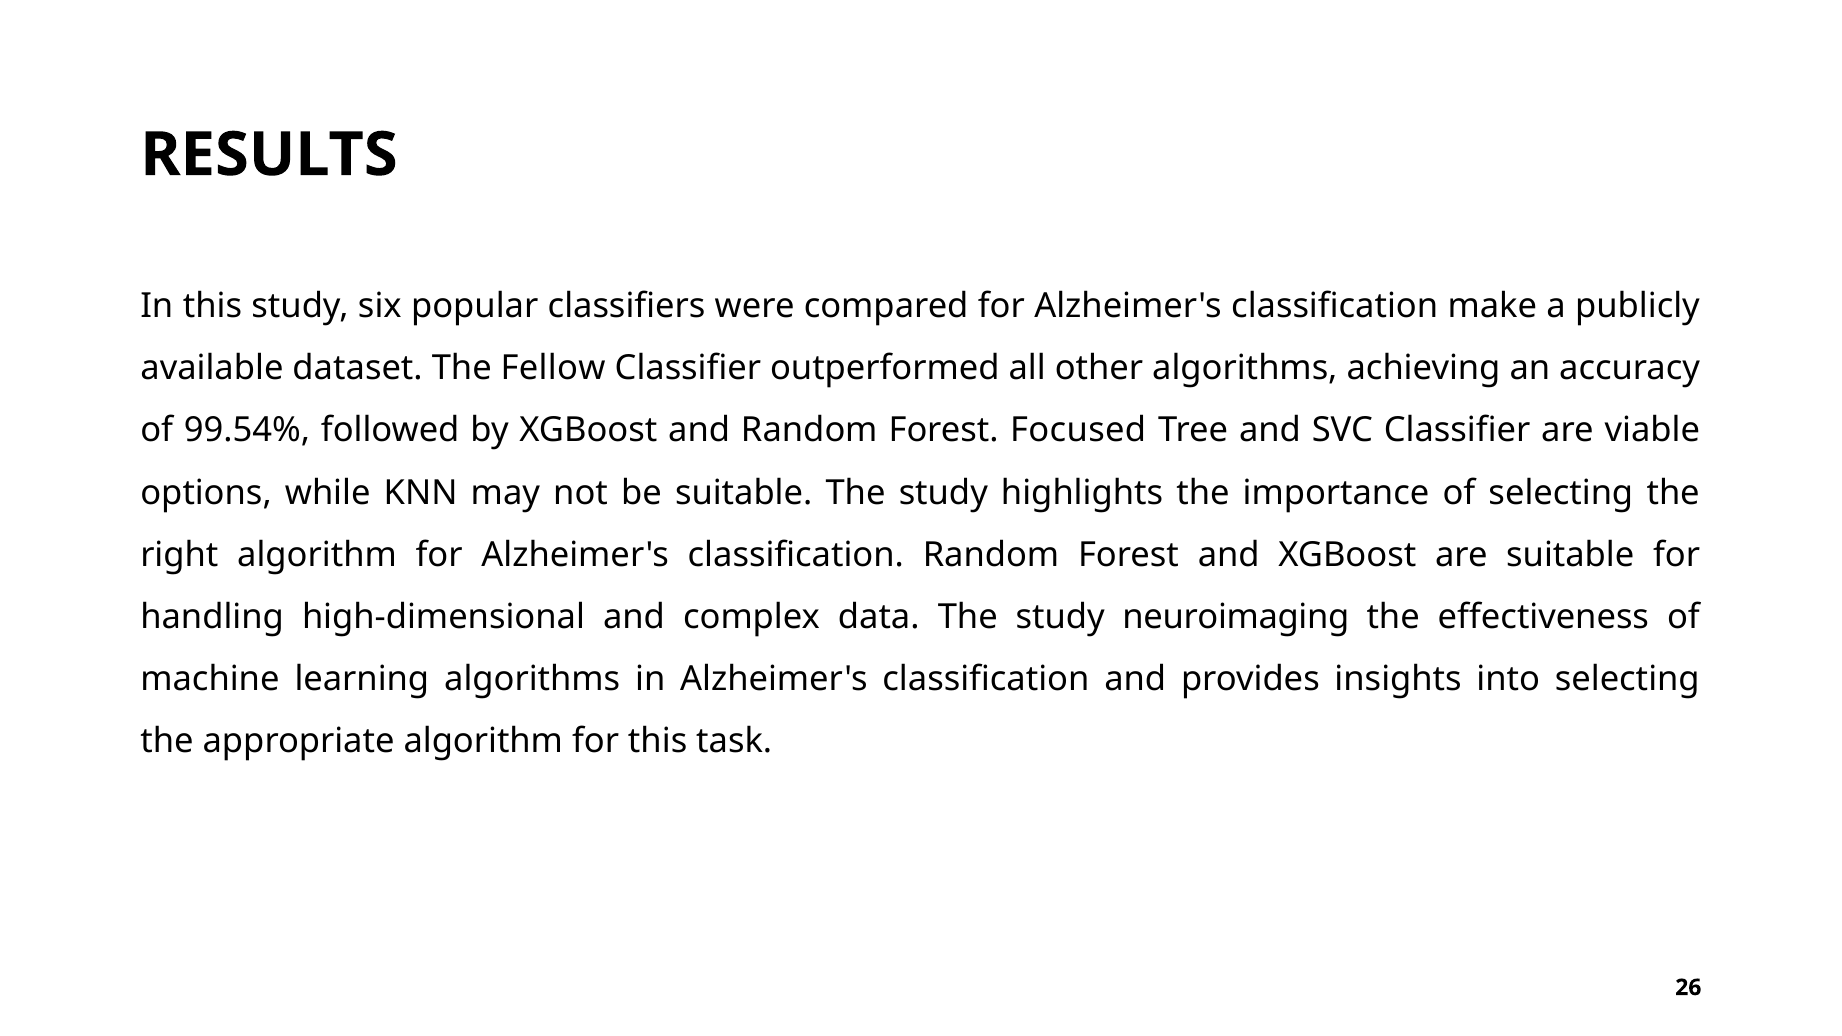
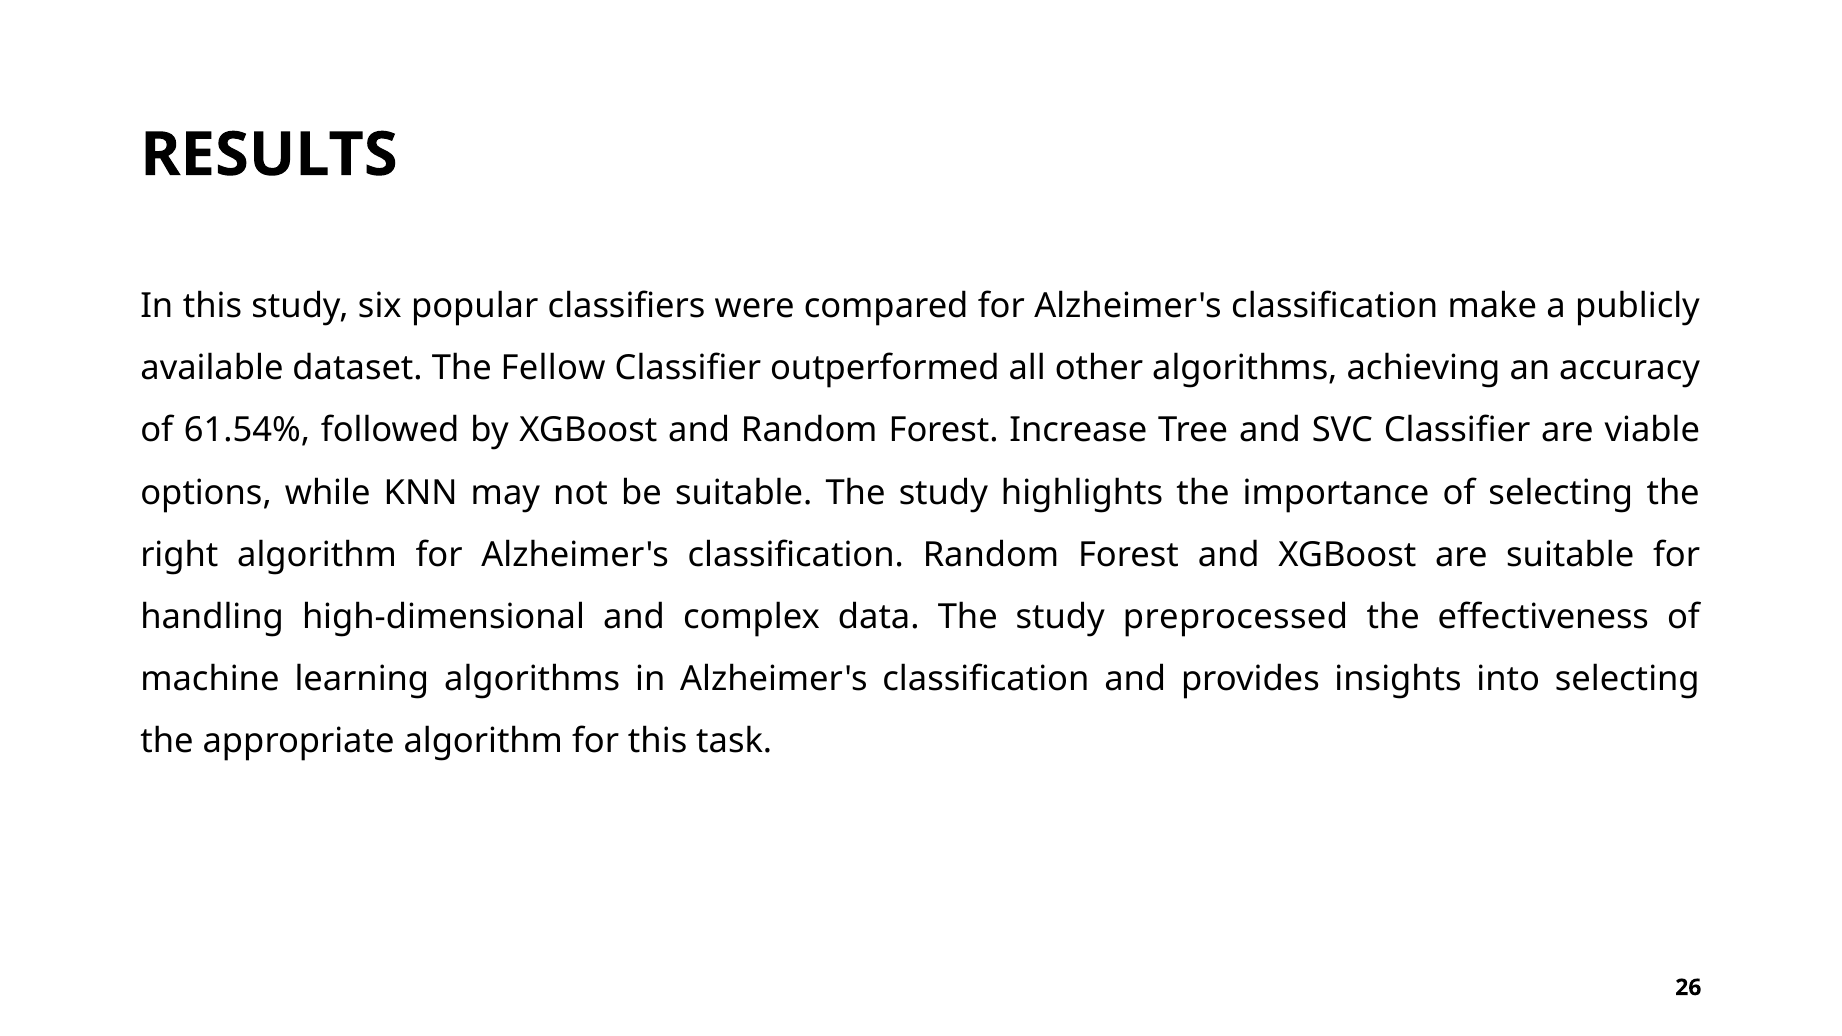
99.54%: 99.54% -> 61.54% (247, 431)
Focused: Focused -> Increase (1078, 431)
neuroimaging: neuroimaging -> preprocessed (1236, 617)
